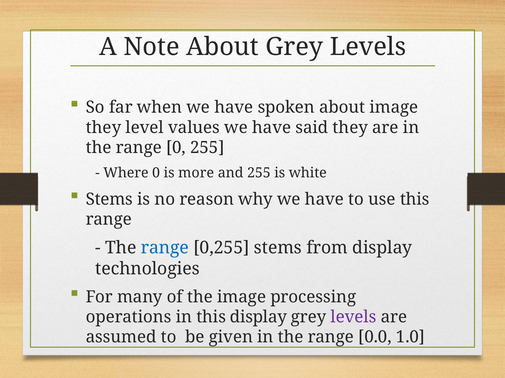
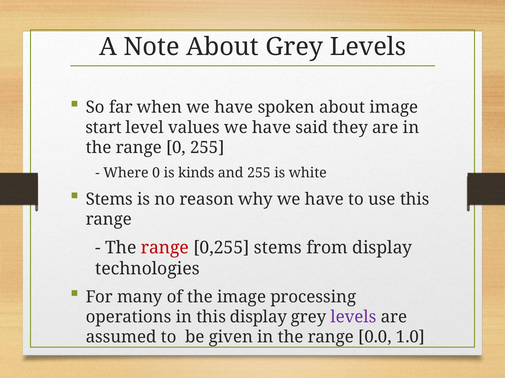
they: they -> start (104, 128)
more: more -> kinds (196, 173)
range colour: blue -> red (165, 248)
